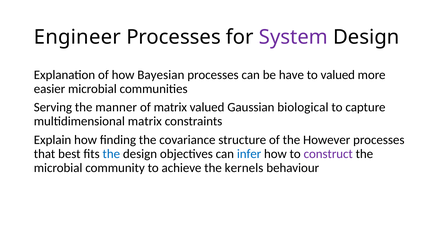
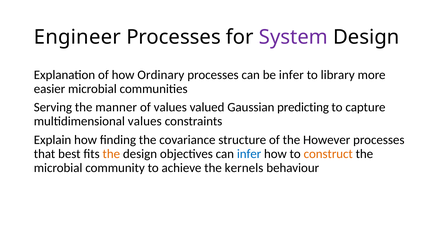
Bayesian: Bayesian -> Ordinary (161, 75)
be have: have -> infer (291, 75)
to valued: valued -> library (338, 75)
of matrix: matrix -> values (170, 107)
biological: biological -> predicting (303, 107)
multidimensional matrix: matrix -> values (145, 121)
the colour: blue -> orange (111, 154)
construct colour: purple -> orange (328, 154)
